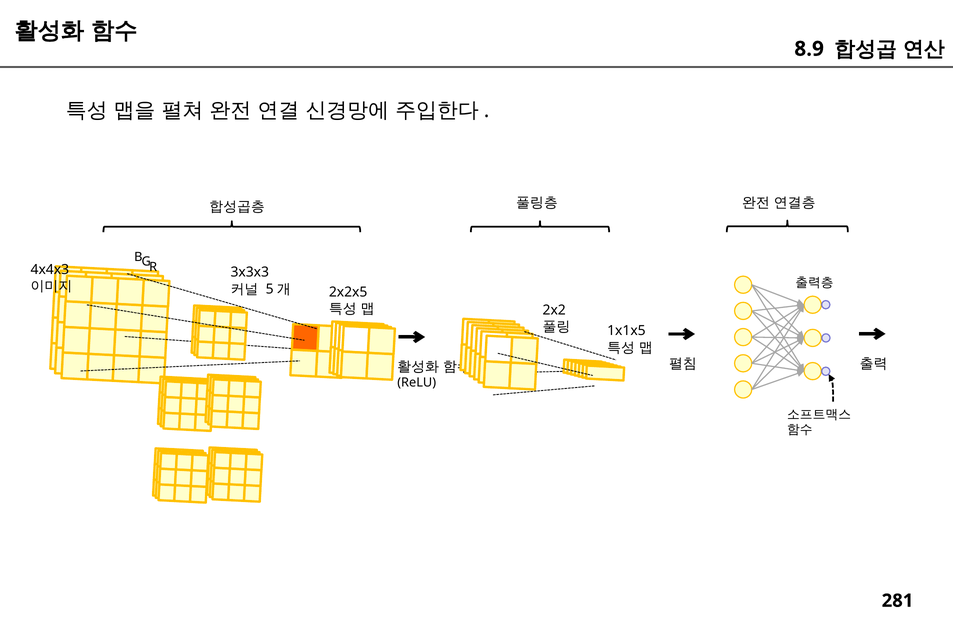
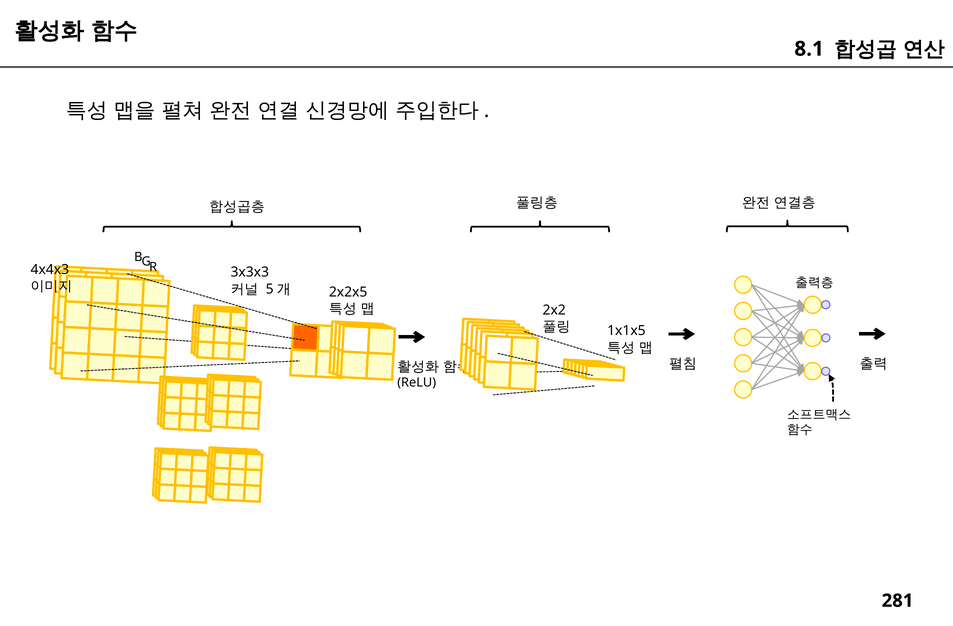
8.9: 8.9 -> 8.1 (809, 49)
